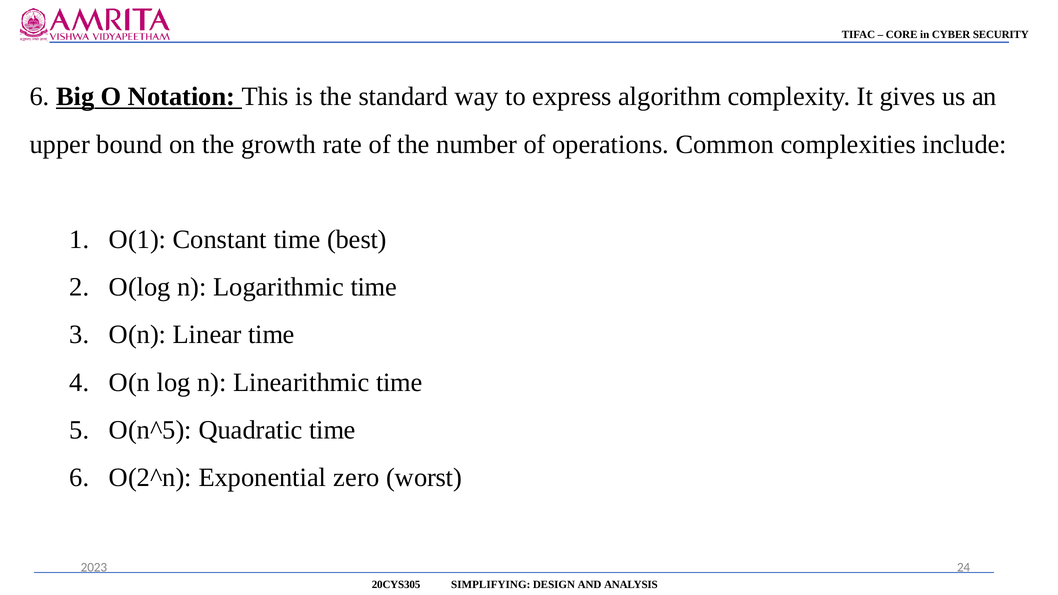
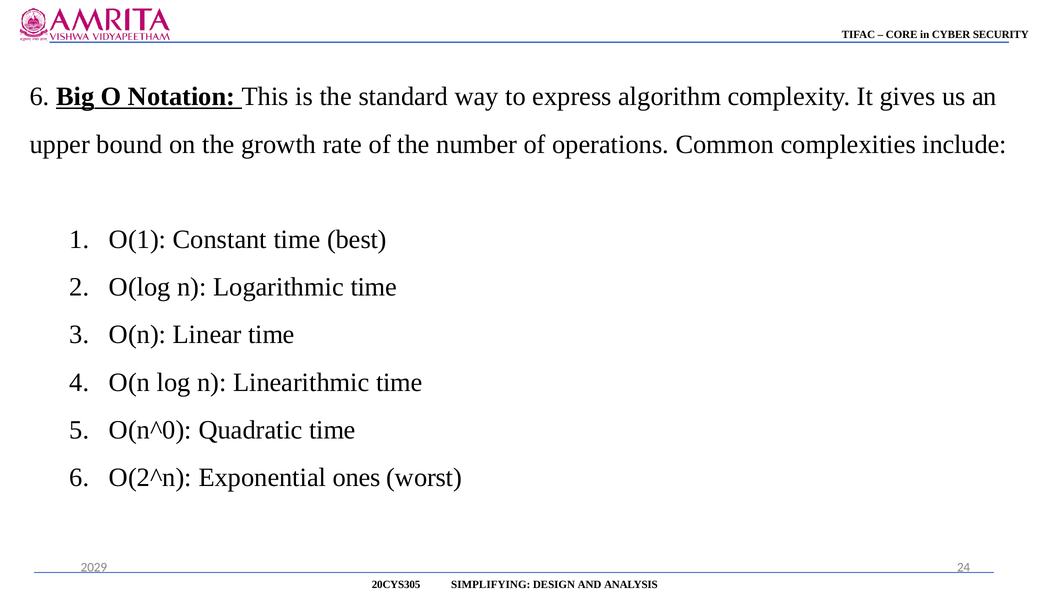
O(n^5: O(n^5 -> O(n^0 (150, 430)
zero: zero -> ones (356, 478)
2023: 2023 -> 2029 (94, 568)
